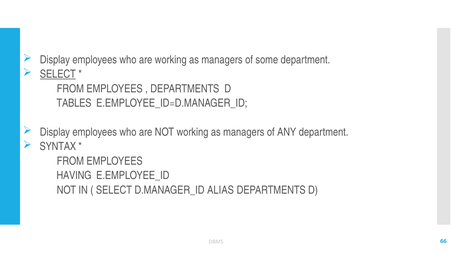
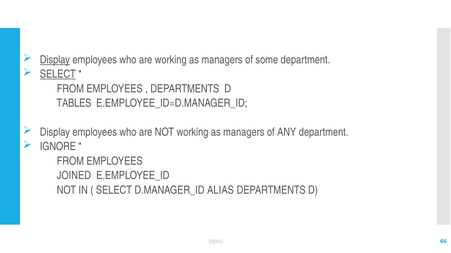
Display underline: none -> present (55, 60)
SYNTAX: SYNTAX -> IGNORE (58, 147)
HAVING: HAVING -> JOINED (74, 176)
